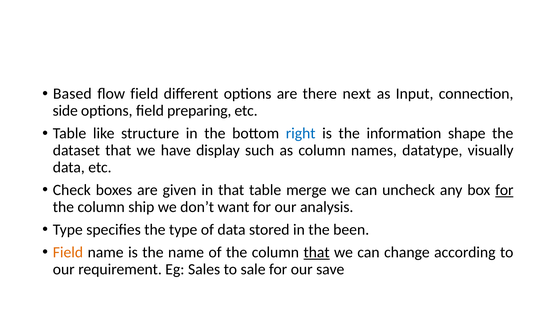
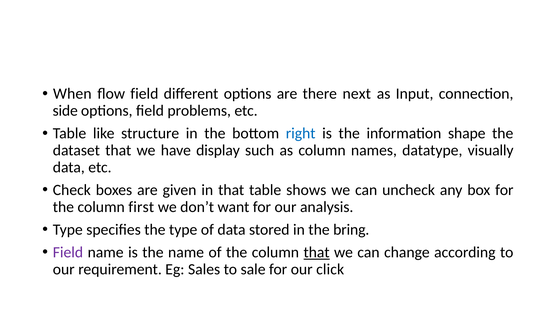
Based: Based -> When (72, 94)
preparing: preparing -> problems (199, 111)
merge: merge -> shows (306, 190)
for underline: present -> none (504, 190)
ship: ship -> first (141, 207)
been: been -> bring (351, 229)
Field colour: orange -> purple (68, 252)
save: save -> click (330, 269)
